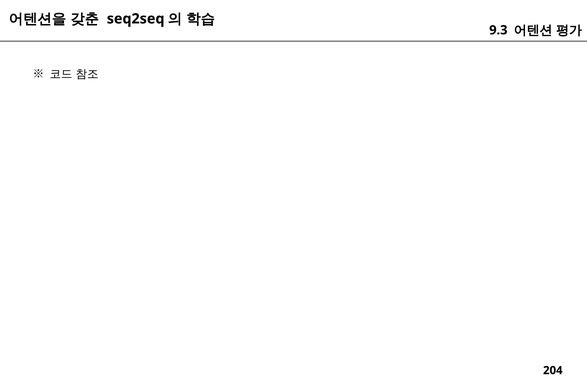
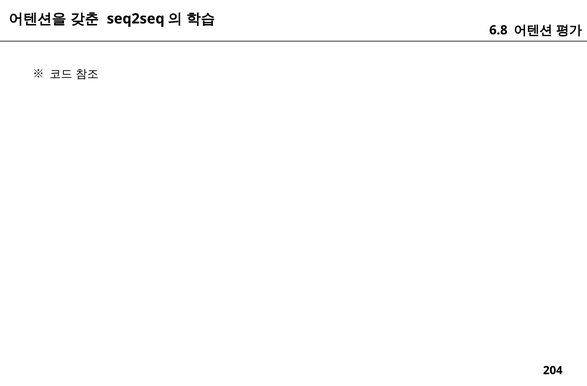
9.3: 9.3 -> 6.8 (498, 30)
